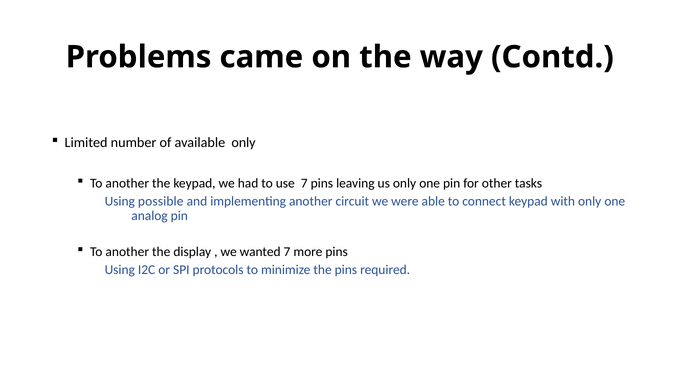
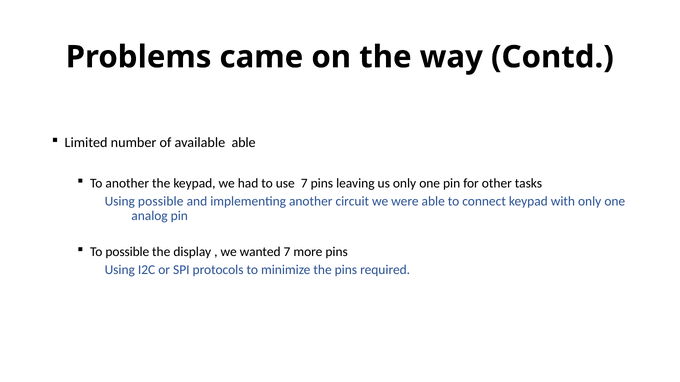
available only: only -> able (244, 143)
another: another -> possible (127, 252)
